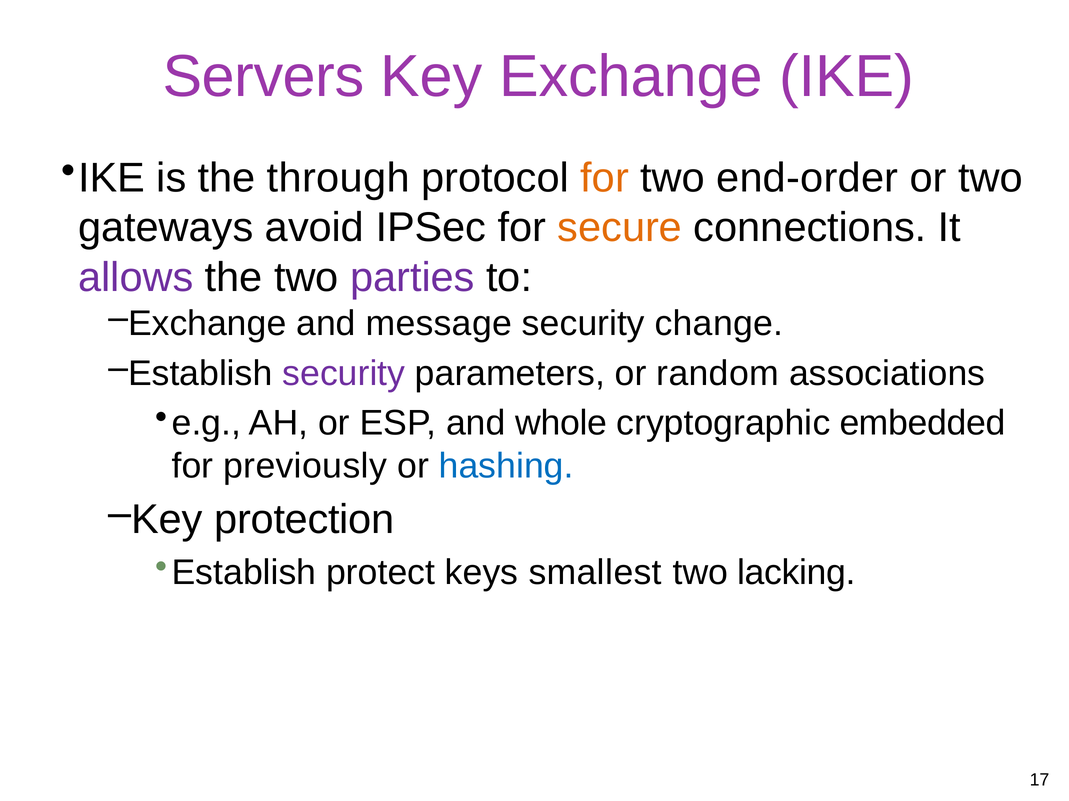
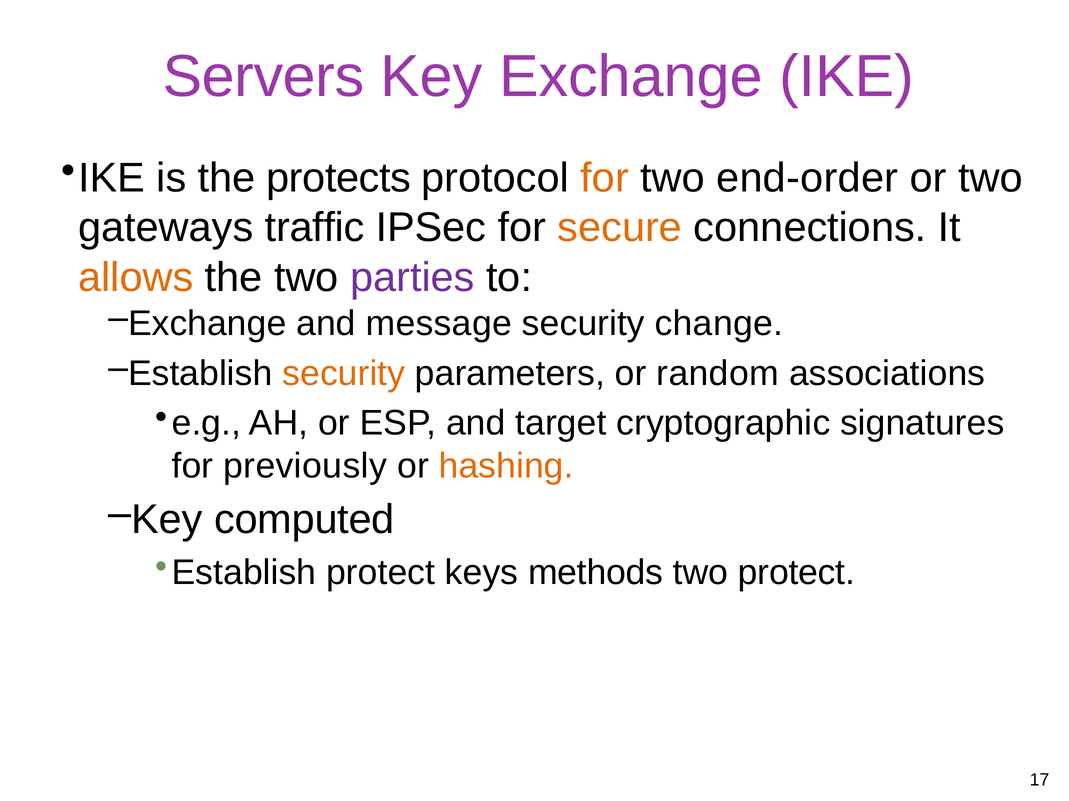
through: through -> protects (339, 178)
avoid: avoid -> traffic (315, 228)
allows colour: purple -> orange (136, 278)
security colour: purple -> orange (344, 374)
whole: whole -> target (561, 424)
embedded: embedded -> signatures (922, 424)
hashing colour: blue -> orange (506, 466)
protection: protection -> computed (304, 520)
smallest: smallest -> methods (595, 573)
two lacking: lacking -> protect (796, 573)
